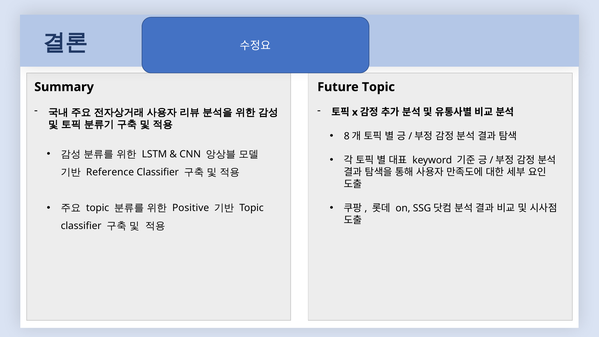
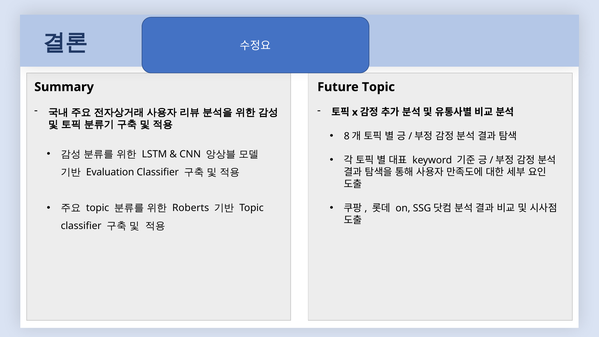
Reference: Reference -> Evaluation (110, 172)
Positive: Positive -> Roberts (191, 208)
